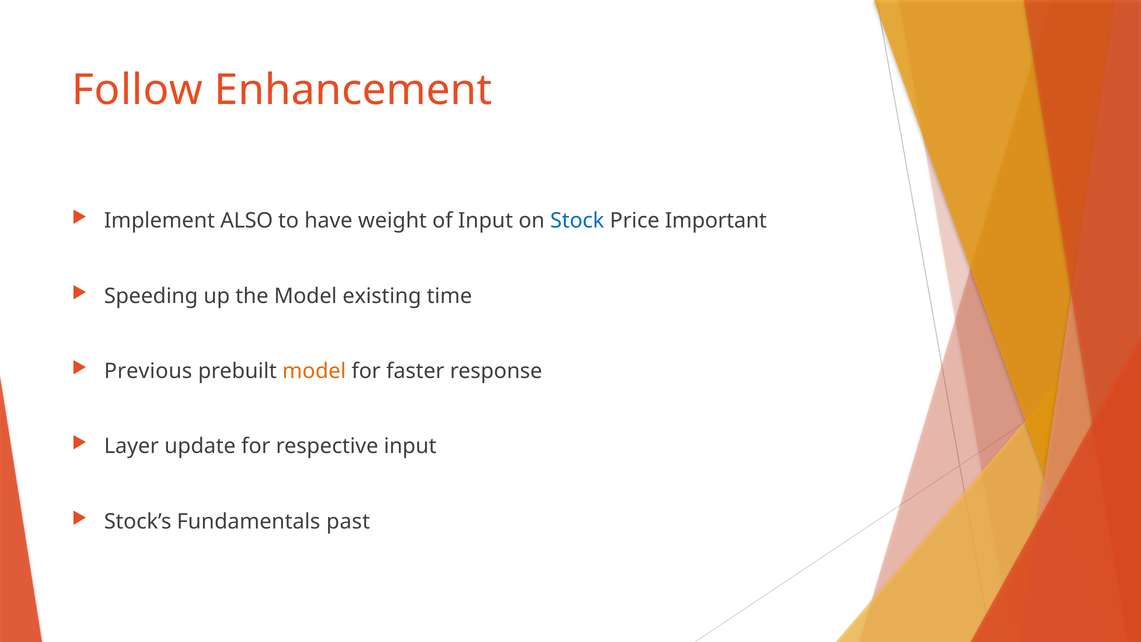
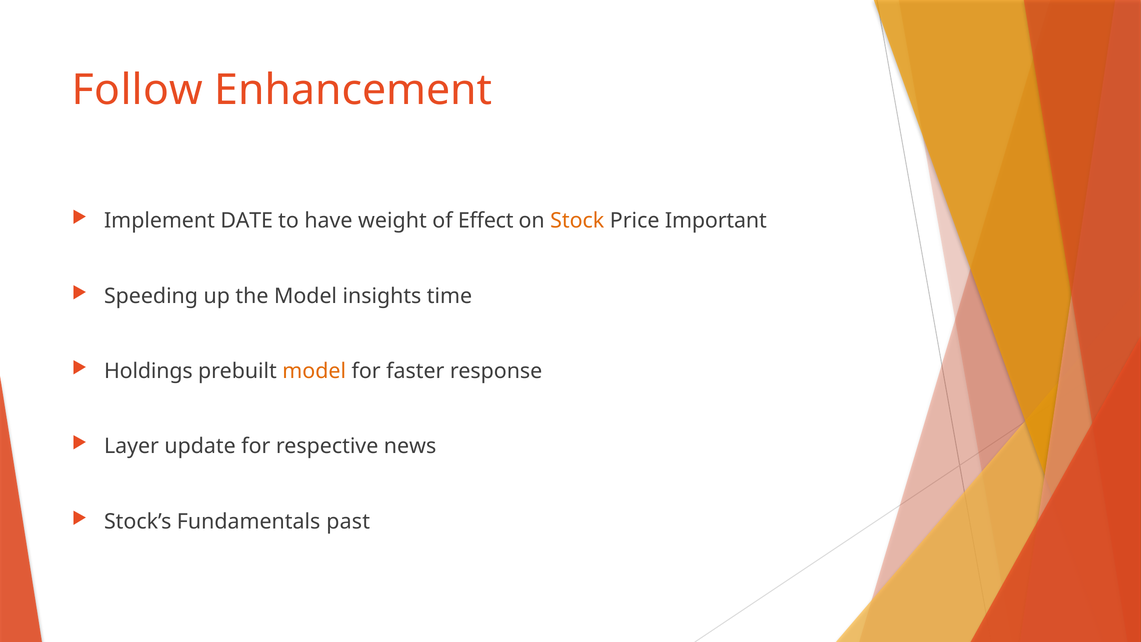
ALSO: ALSO -> DATE (247, 221)
of Input: Input -> Effect (486, 221)
Stock colour: blue -> orange (577, 221)
existing: existing -> insights (382, 296)
Previous: Previous -> Holdings (148, 371)
respective input: input -> news (410, 446)
